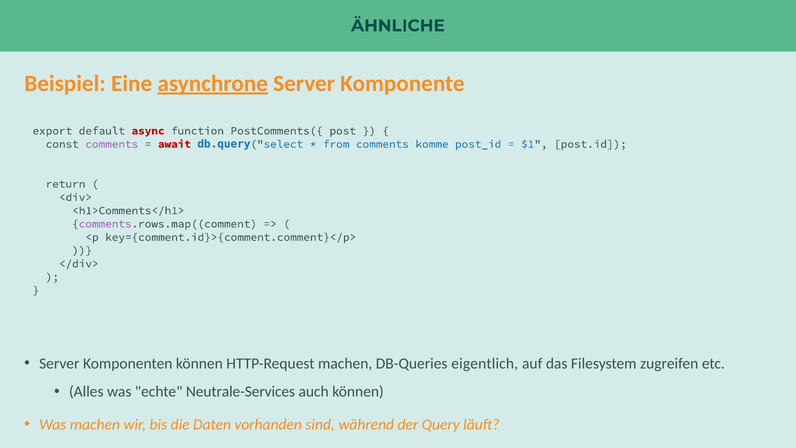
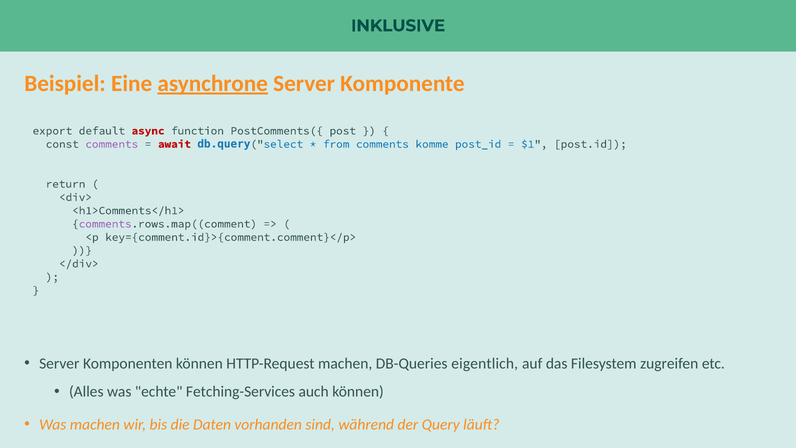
ÄHNLICHE: ÄHNLICHE -> INKLUSIVE (398, 26)
Neutrale-Services: Neutrale-Services -> Fetching-Services (241, 392)
